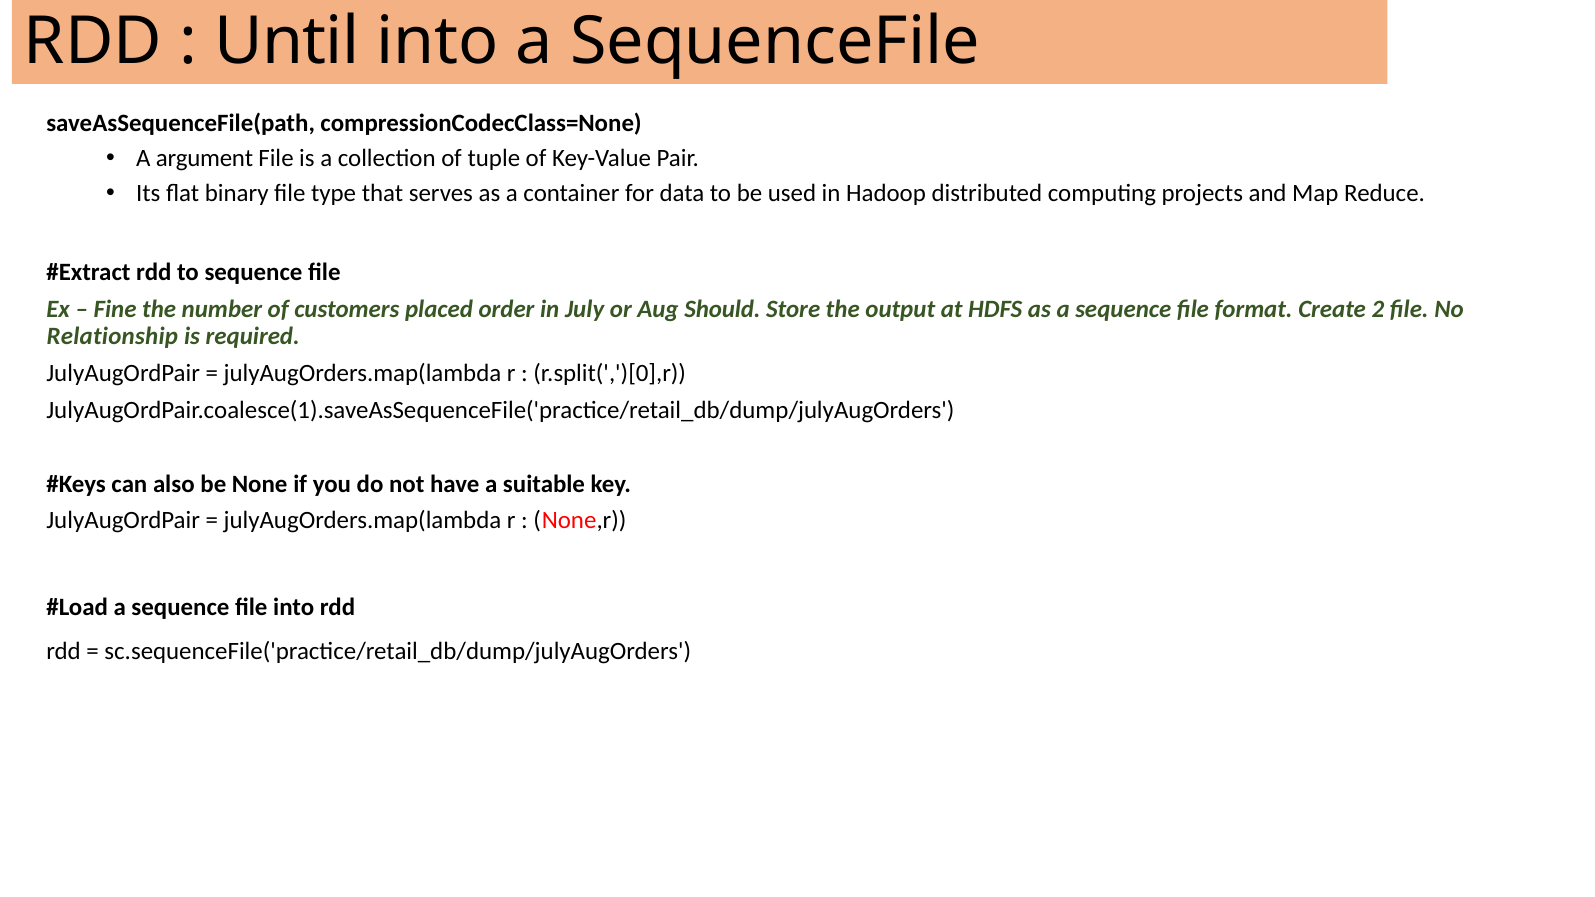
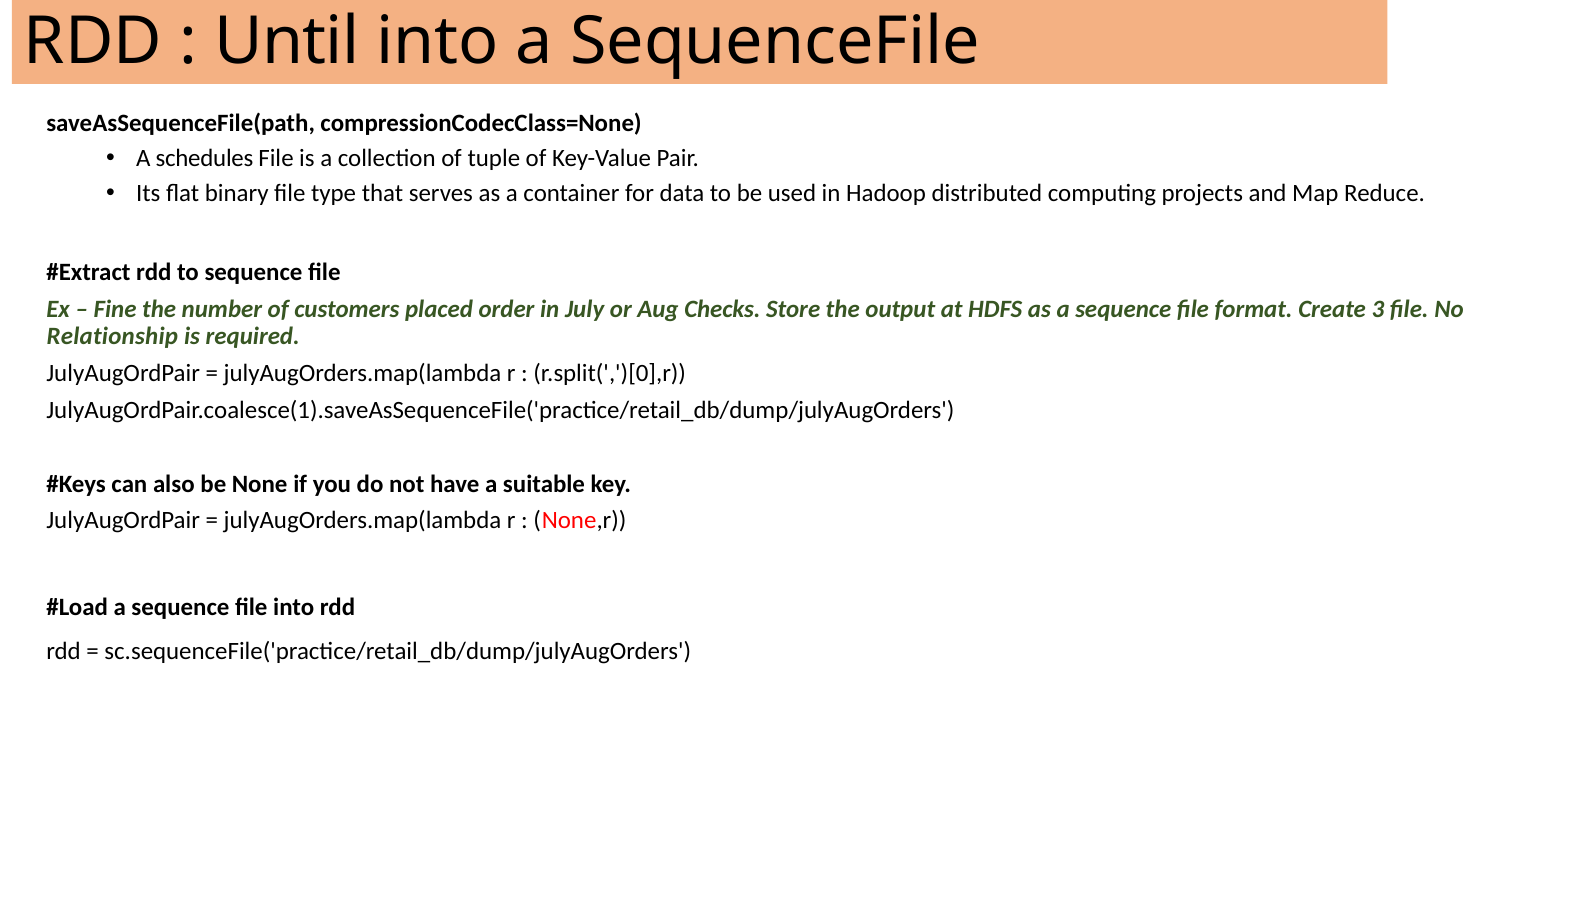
argument: argument -> schedules (204, 158)
Should: Should -> Checks (722, 309)
2: 2 -> 3 (1378, 309)
